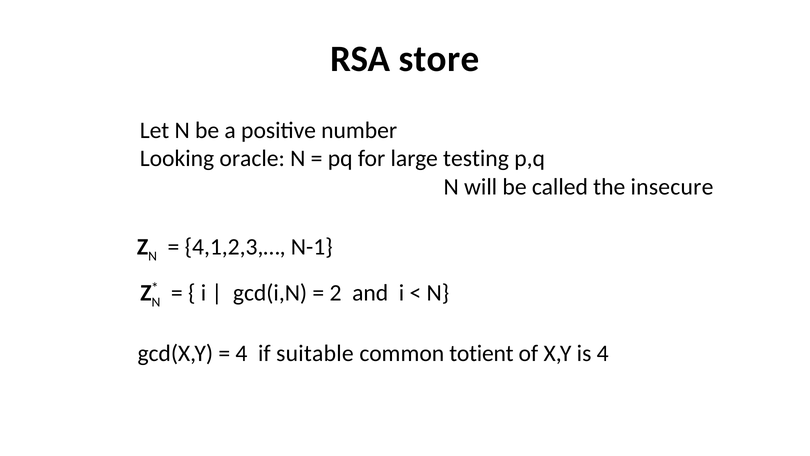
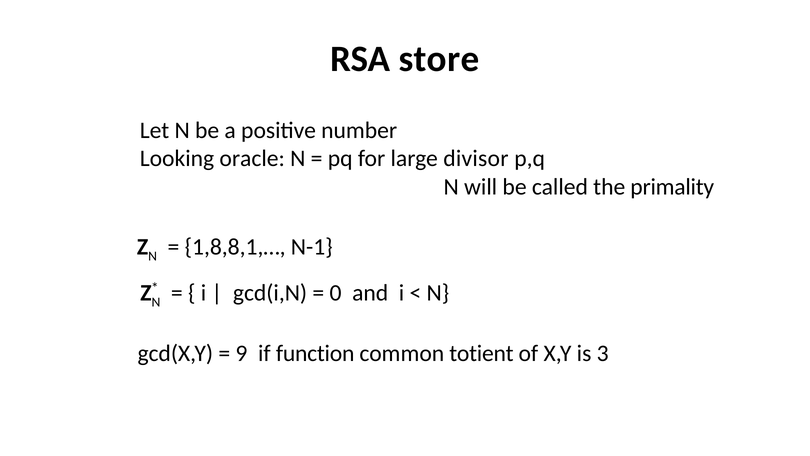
testing: testing -> divisor (476, 159)
insecure: insecure -> primality (672, 187)
4,1,2,3,…: 4,1,2,3,… -> 1,8,8,1,… (235, 247)
2: 2 -> 0 (335, 293)
4: 4 -> 9 (241, 353)
suitable: suitable -> function (315, 353)
is 4: 4 -> 3 (603, 353)
